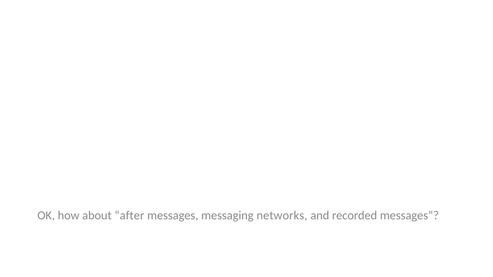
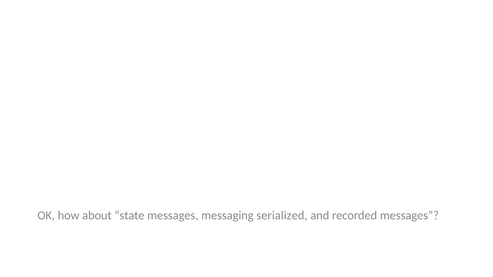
after: after -> state (129, 216)
networks: networks -> serialized (282, 216)
